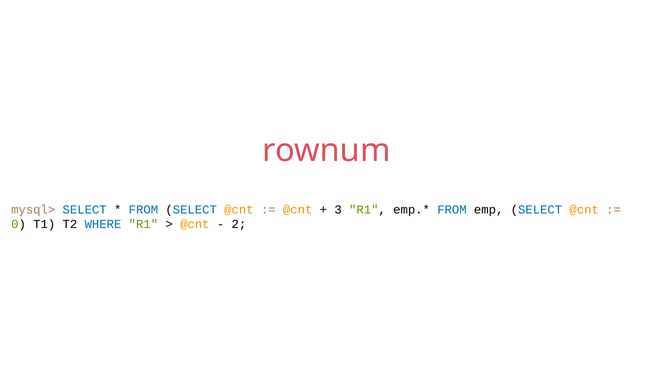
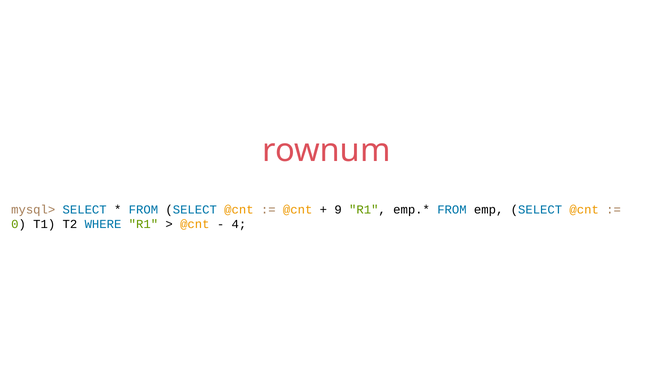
3: 3 -> 9 (338, 210)
2: 2 -> 4 (239, 224)
